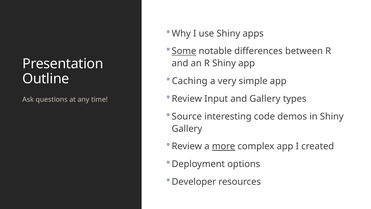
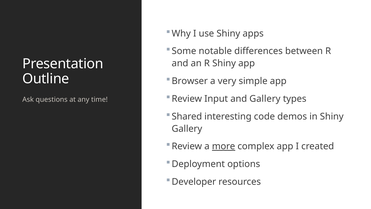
Some underline: present -> none (184, 51)
Caching: Caching -> Browser (190, 81)
Source: Source -> Shared (187, 116)
